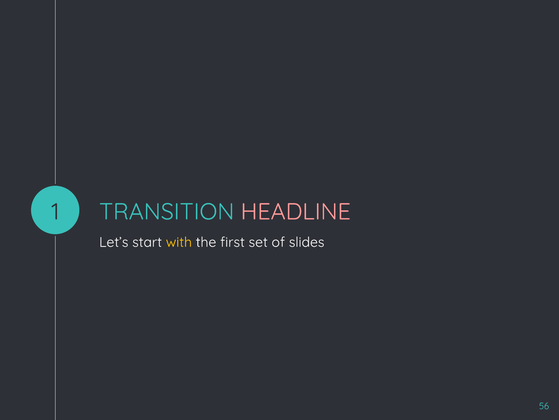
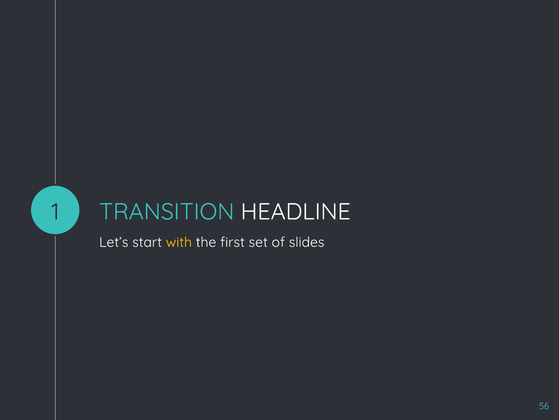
HEADLINE colour: pink -> white (296, 211)
